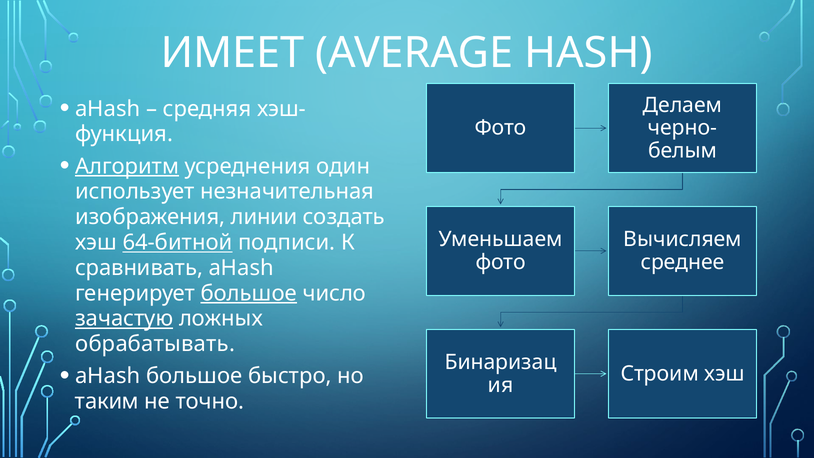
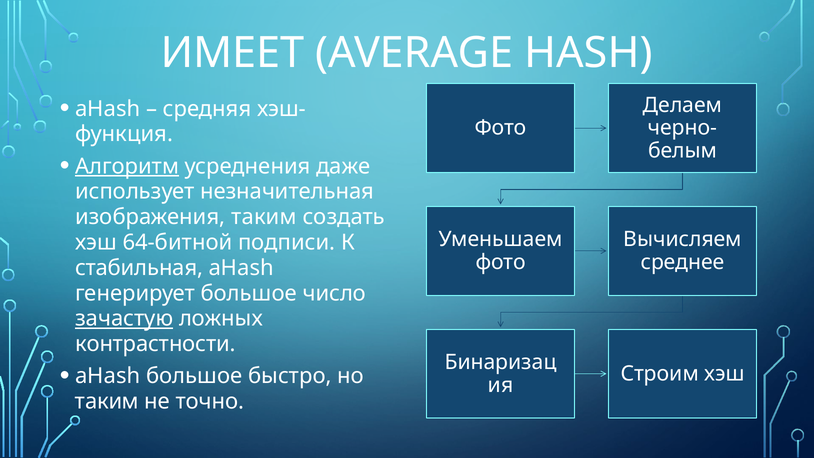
один: один -> даже (343, 166)
изображения линии: линии -> таким (264, 217)
64-битной underline: present -> none (177, 242)
сравнивать: сравнивать -> стабильная (139, 268)
большое underline: present -> none (249, 293)
обрабатывать: обрабатывать -> контрастности (155, 344)
